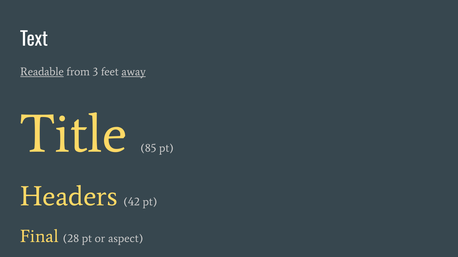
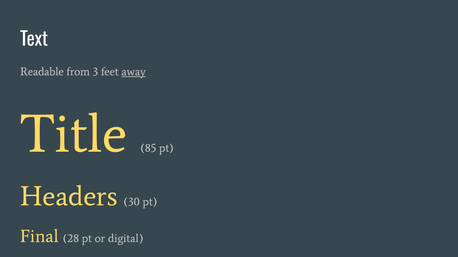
Readable underline: present -> none (42, 72)
42: 42 -> 30 (132, 202)
aspect: aspect -> digital (126, 239)
